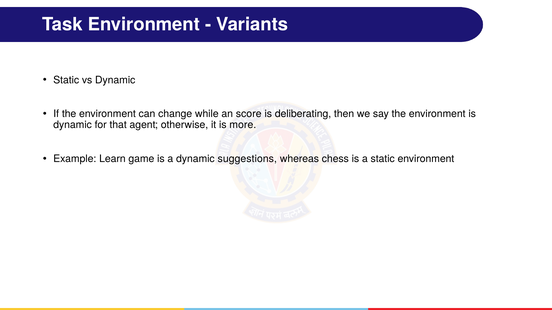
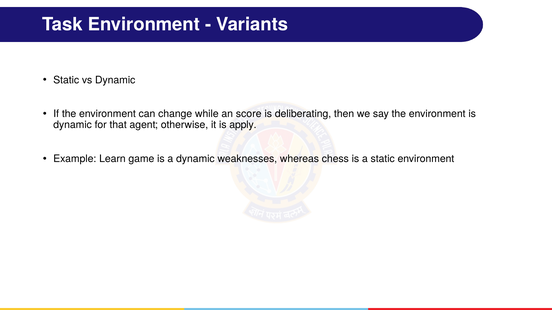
more: more -> apply (243, 125)
suggestions: suggestions -> weaknesses (247, 159)
